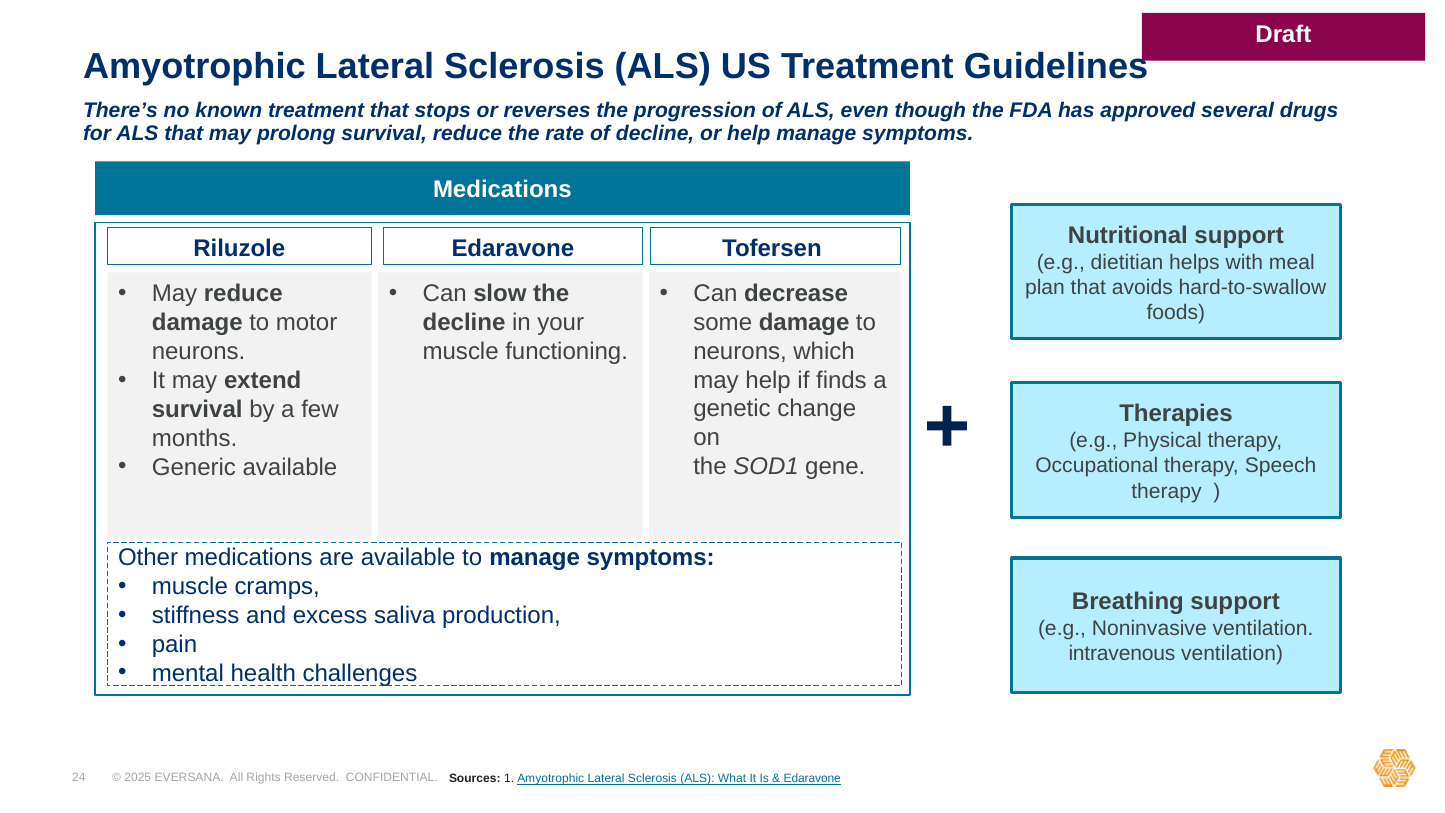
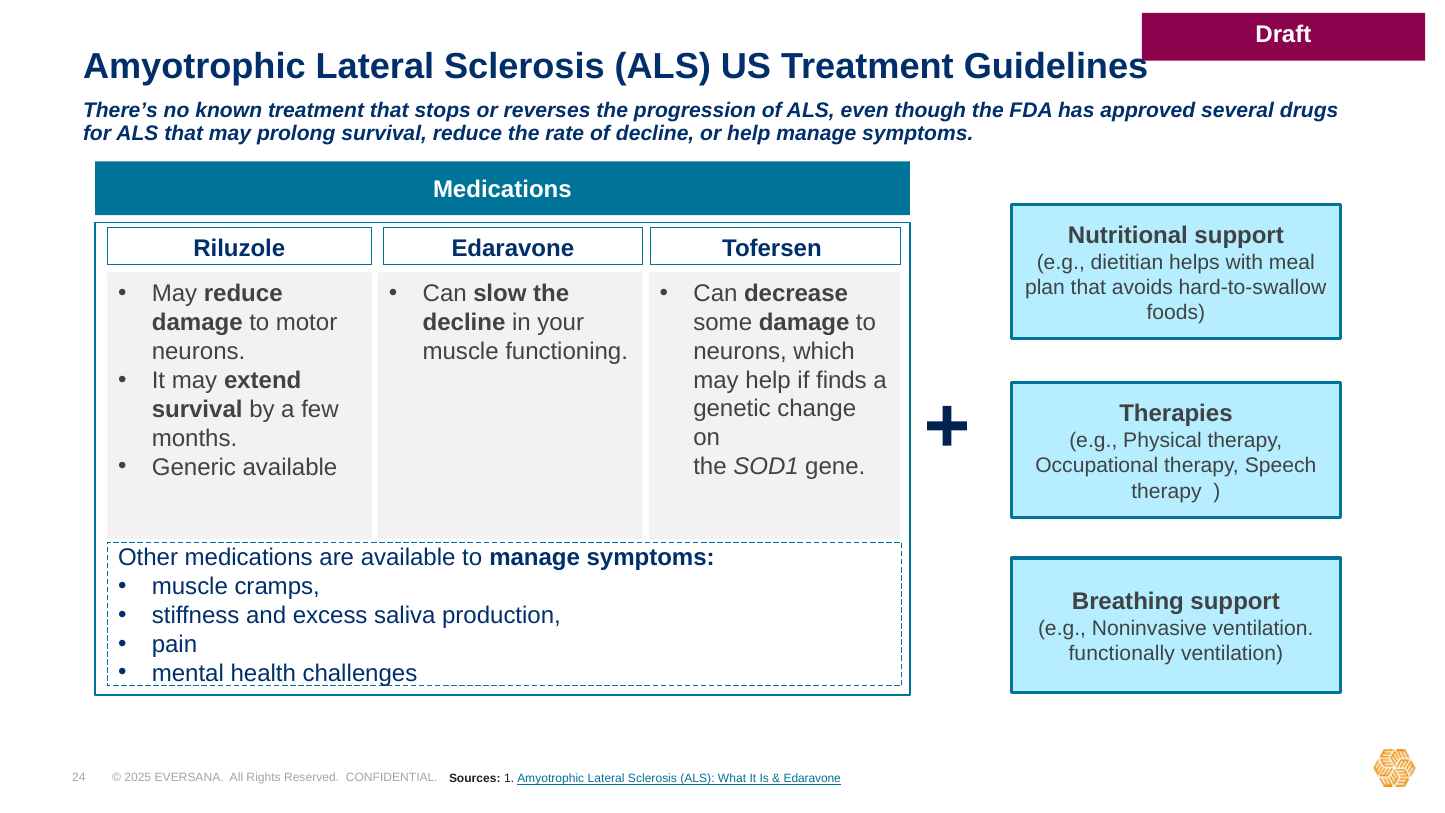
intravenous: intravenous -> functionally (1122, 654)
